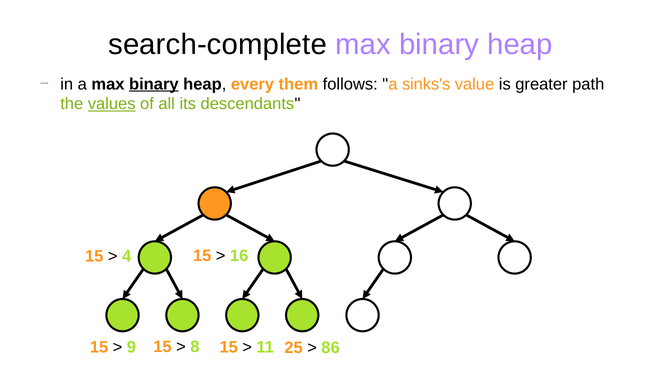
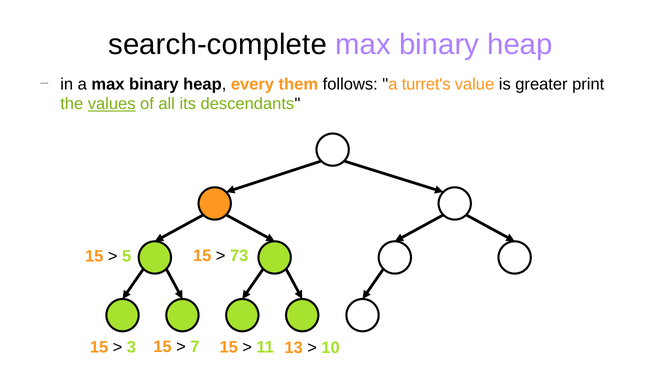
binary underline: present -> none (154, 84)
sinks's: sinks's -> turret's (426, 84)
path: path -> print (588, 84)
16: 16 -> 73 (239, 256)
4: 4 -> 5 (127, 256)
9: 9 -> 3 (131, 347)
8: 8 -> 7 (195, 346)
25: 25 -> 13 (294, 347)
86: 86 -> 10 (331, 347)
